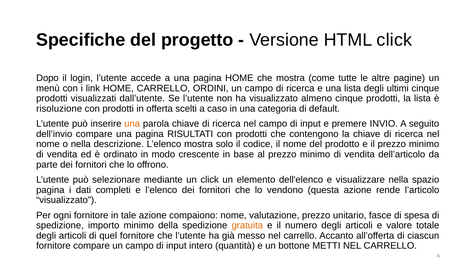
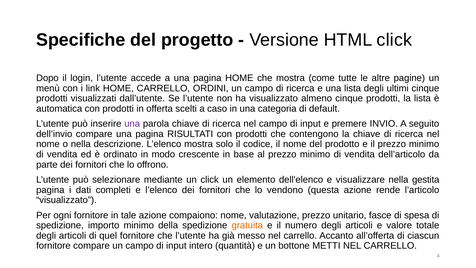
risoluzione: risoluzione -> automatica (59, 109)
una colour: orange -> purple (132, 124)
spazio: spazio -> gestita (426, 180)
